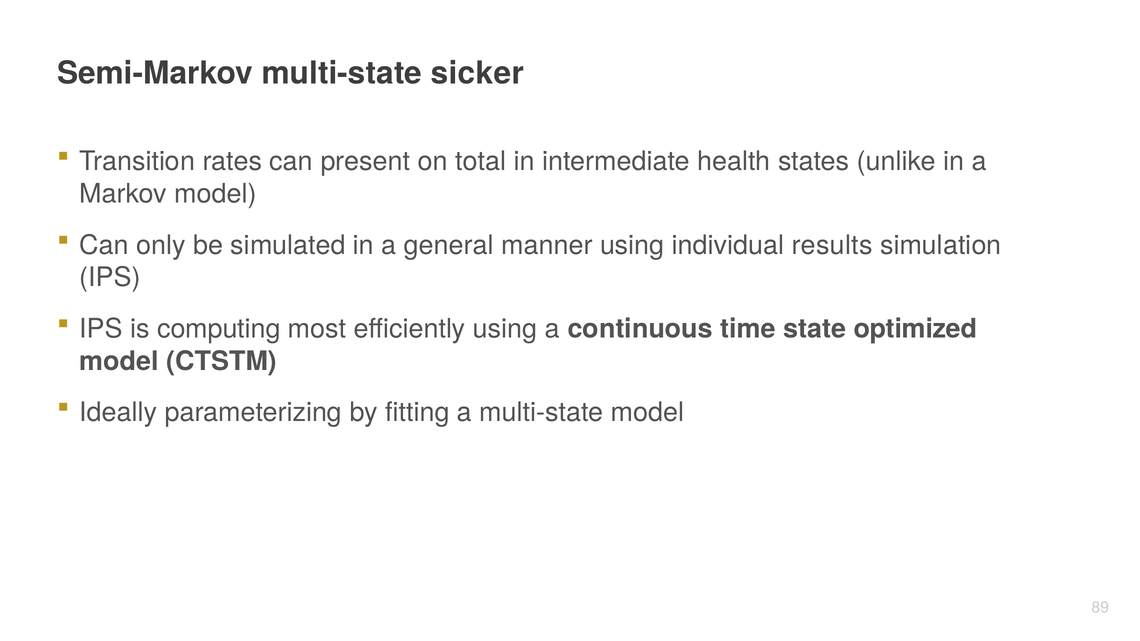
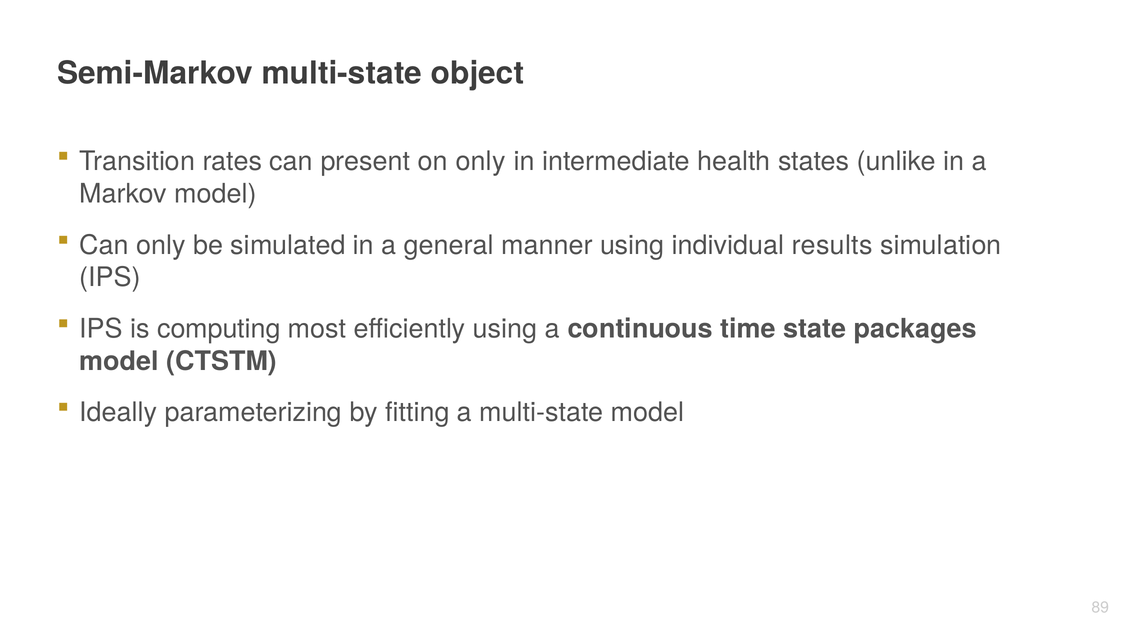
sicker: sicker -> object (478, 73)
on total: total -> only (481, 162)
optimized: optimized -> packages (915, 329)
